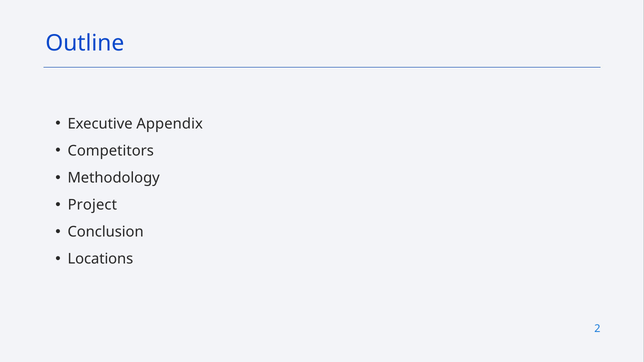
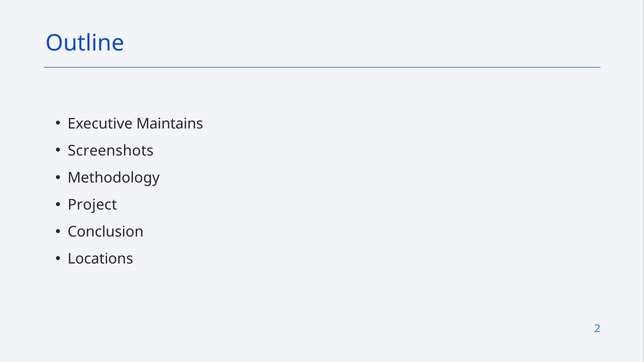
Appendix: Appendix -> Maintains (170, 124)
Competitors: Competitors -> Screenshots (111, 151)
